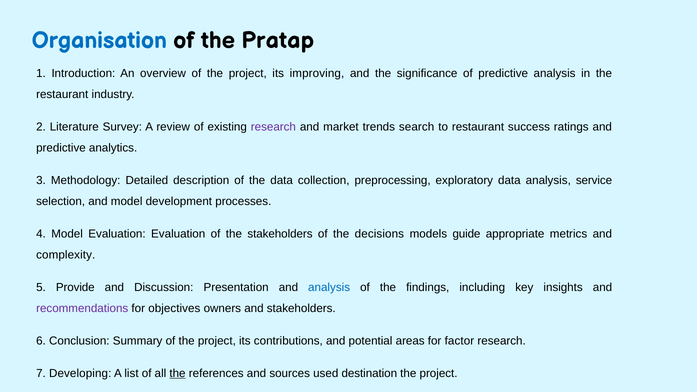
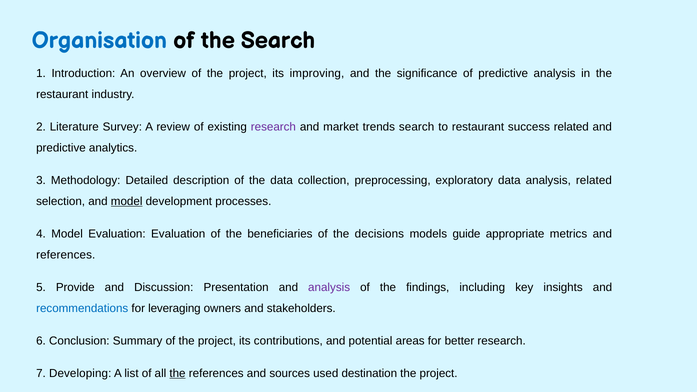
the Pratap: Pratap -> Search (278, 41)
success ratings: ratings -> related (571, 127)
analysis service: service -> related (594, 180)
model underline: none -> present (127, 201)
the stakeholders: stakeholders -> beneficiaries (280, 234)
complexity: complexity -> references (66, 255)
analysis colour: blue -> purple (329, 287)
recommendations colour: purple -> blue (82, 308)
objectives: objectives -> leveraging (174, 308)
factor: factor -> better (459, 341)
